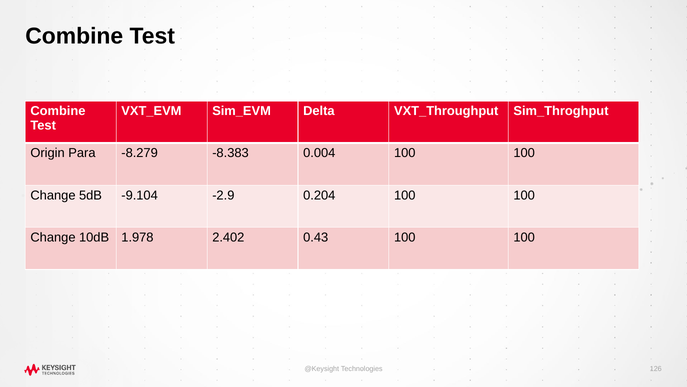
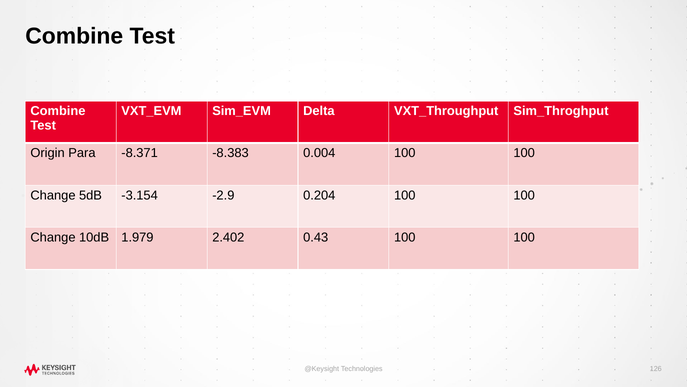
-8.279: -8.279 -> -8.371 (140, 153)
-9.104: -9.104 -> -3.154 (140, 195)
1.978: 1.978 -> 1.979 (137, 237)
